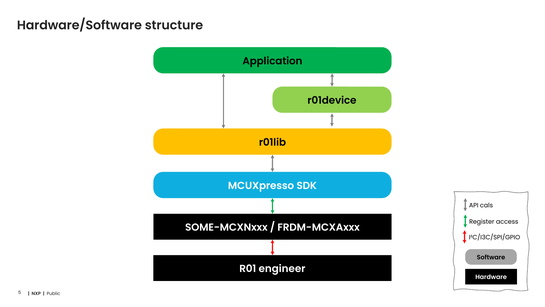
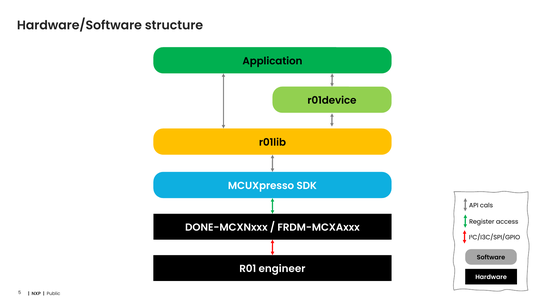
SOME-MCXNxxx: SOME-MCXNxxx -> DONE-MCXNxxx (226, 227)
